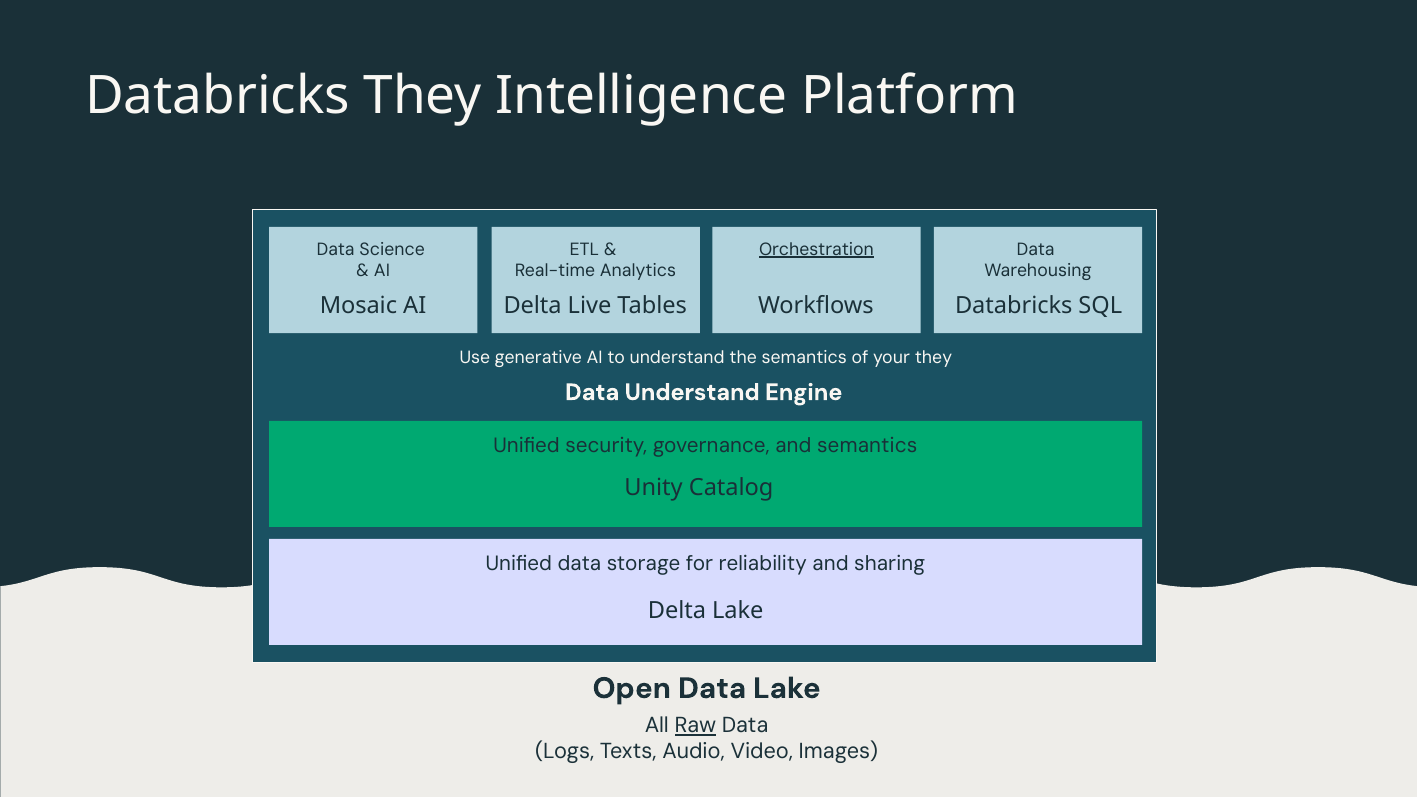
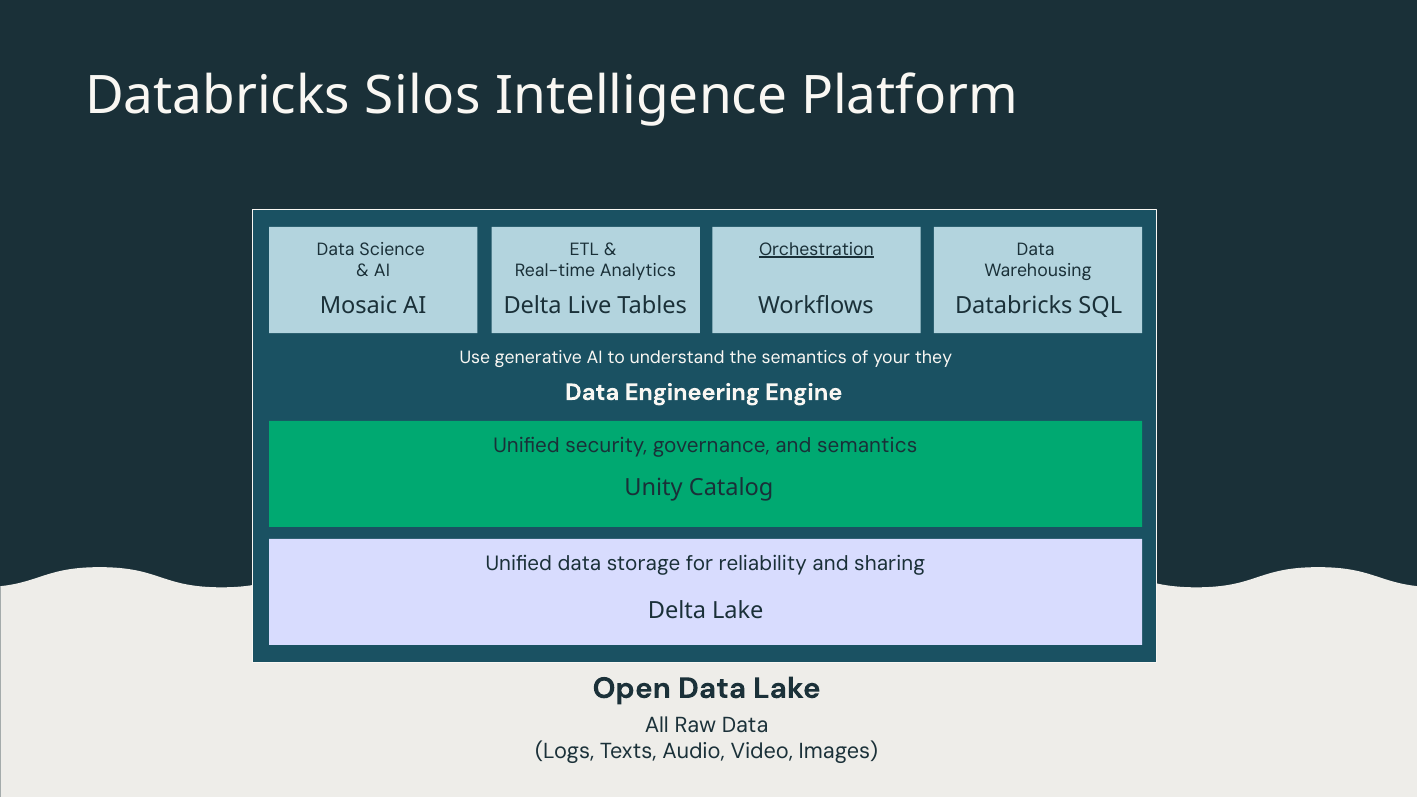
Databricks They: They -> Silos (423, 96)
Data Understand: Understand -> Engineering (692, 392)
Raw underline: present -> none (695, 726)
